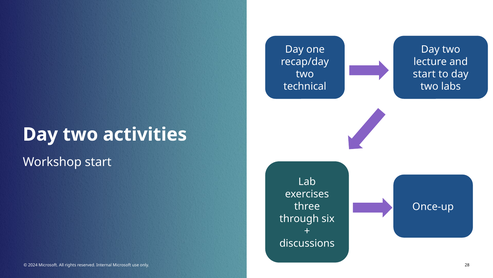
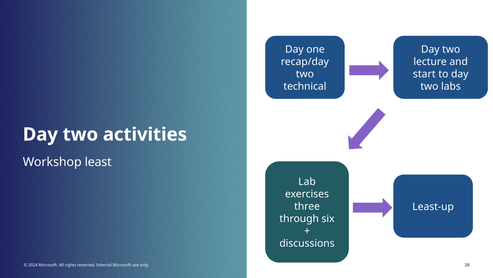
Workshop start: start -> least (98, 162)
Once-up: Once-up -> Least-up (433, 206)
